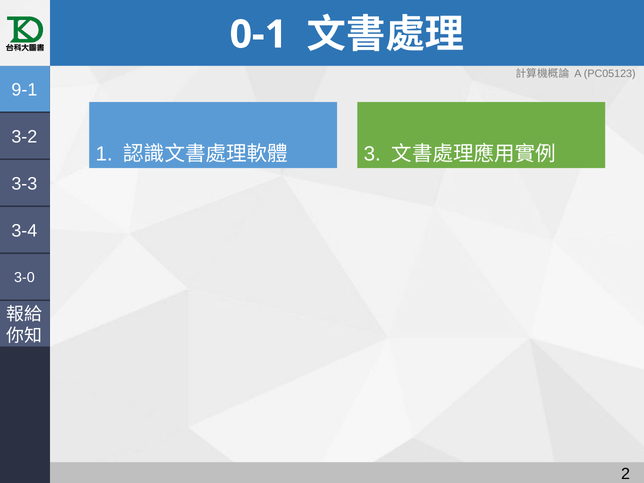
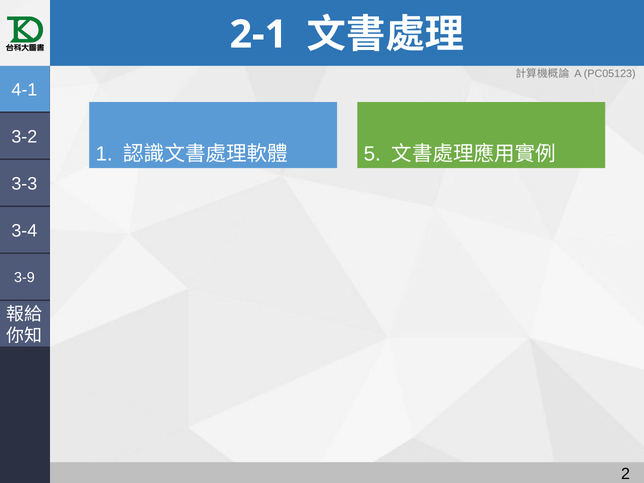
0-1: 0-1 -> 2-1 (258, 35)
9-1: 9-1 -> 4-1 (24, 90)
3: 3 -> 5 (372, 154)
3-0: 3-0 -> 3-9 (24, 278)
